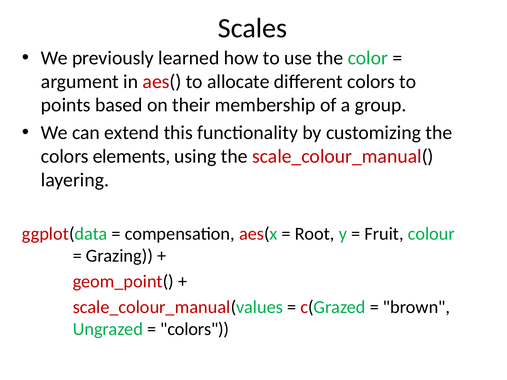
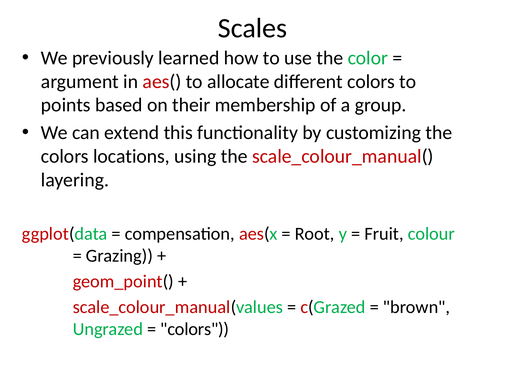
elements: elements -> locations (131, 156)
